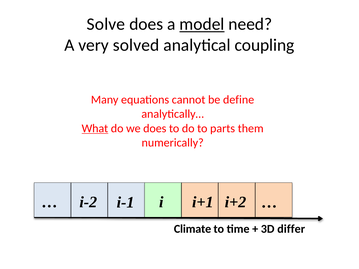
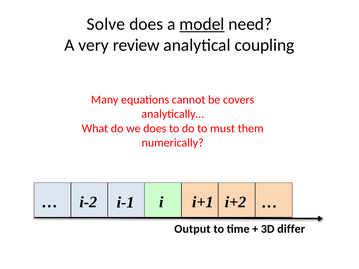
solved: solved -> review (136, 45)
define: define -> covers (239, 100)
What underline: present -> none (95, 128)
parts: parts -> must (223, 128)
Climate: Climate -> Output (192, 229)
